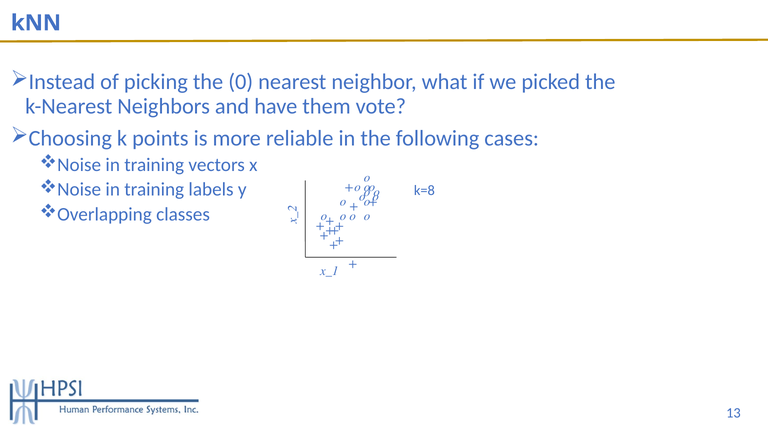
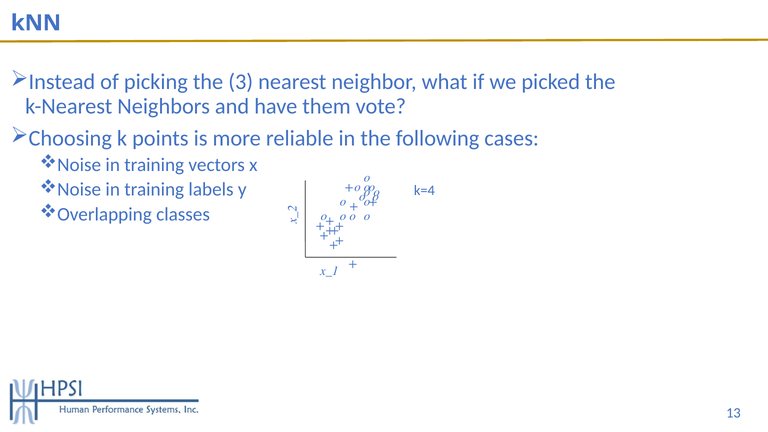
0: 0 -> 3 (241, 82)
k=8: k=8 -> k=4 (424, 191)
